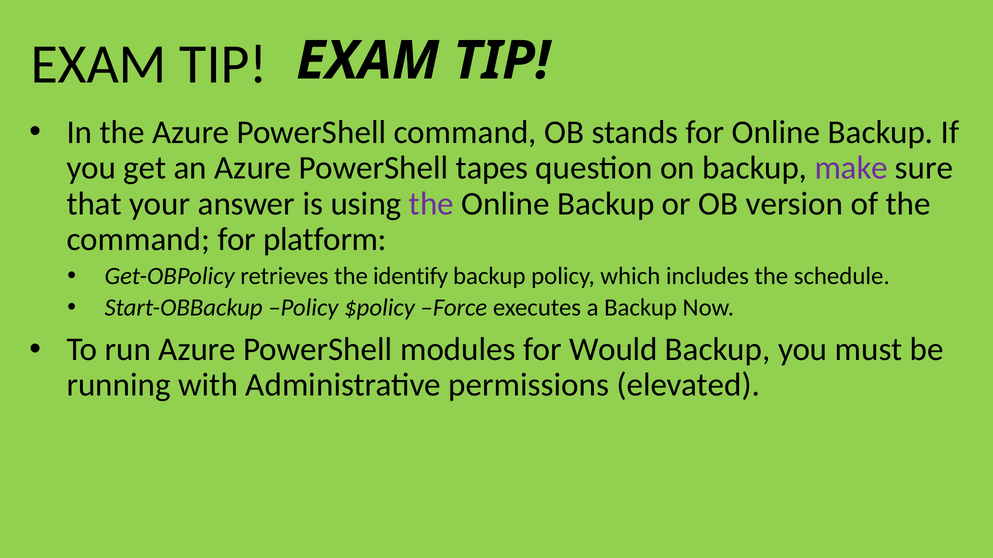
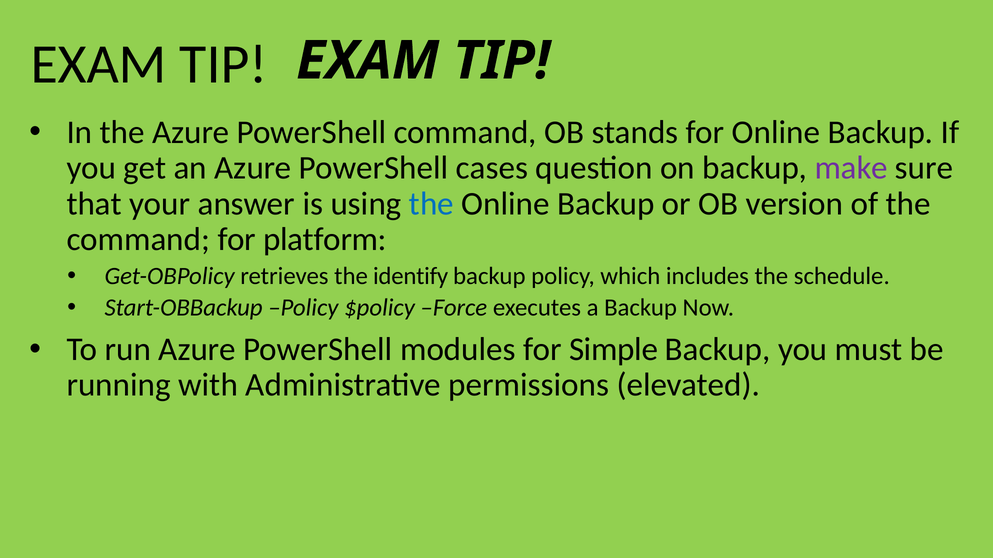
tapes: tapes -> cases (492, 168)
the colour: purple -> blue (431, 204)
Would: Would -> Simple (614, 350)
